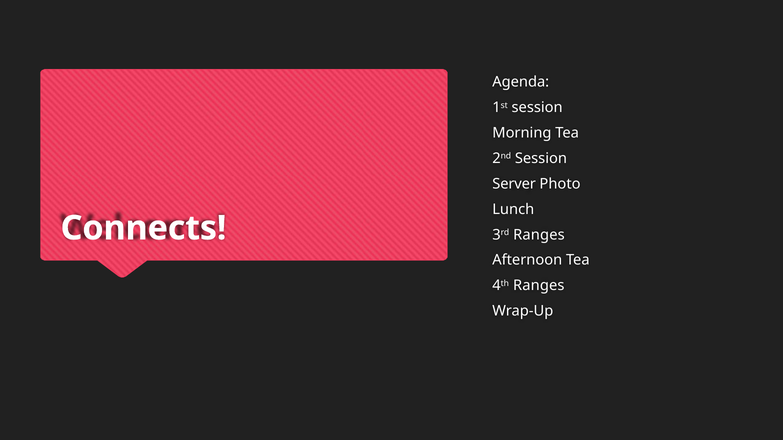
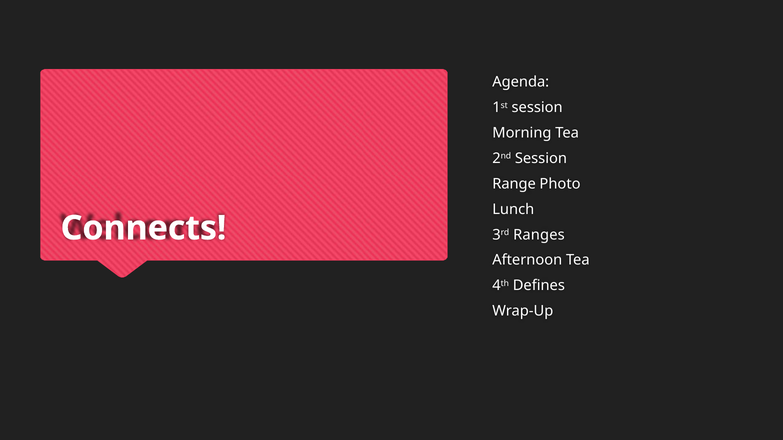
Server: Server -> Range (514, 184)
4th Ranges: Ranges -> Defines (539, 286)
